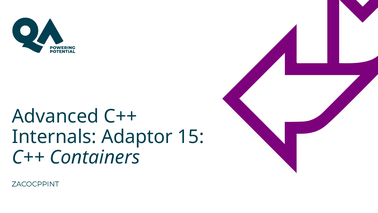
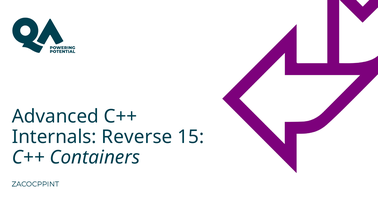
Adaptor: Adaptor -> Reverse (137, 137)
